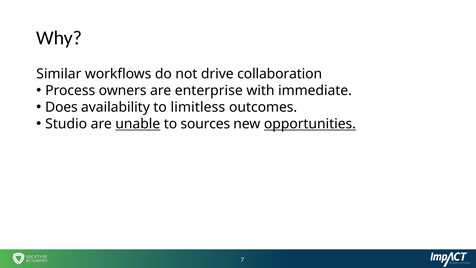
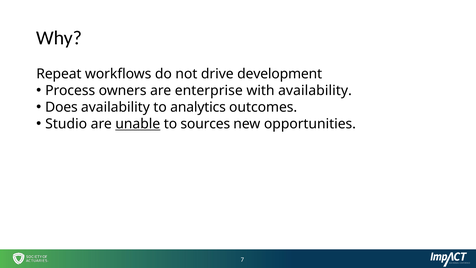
Similar: Similar -> Repeat (59, 74)
collaboration: collaboration -> development (280, 74)
with immediate: immediate -> availability (315, 91)
limitless: limitless -> analytics (198, 107)
opportunities underline: present -> none (310, 124)
